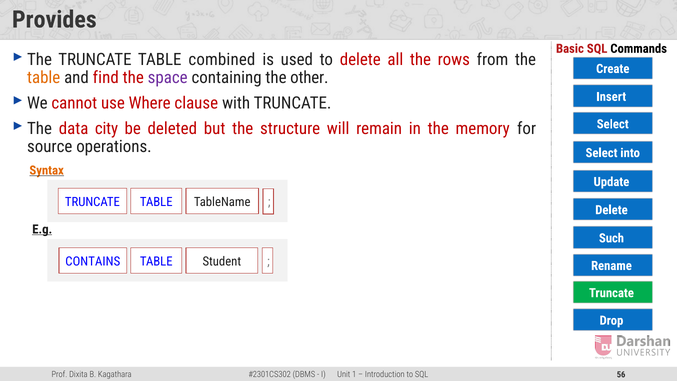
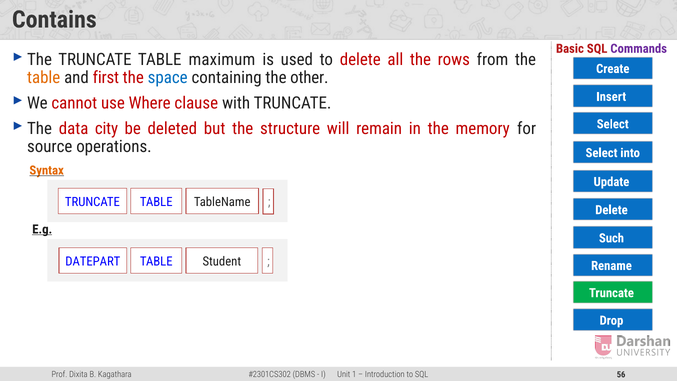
Provides: Provides -> Contains (54, 20)
Commands colour: black -> purple (639, 49)
combined: combined -> maximum (222, 60)
find: find -> first (106, 78)
space colour: purple -> blue (168, 78)
CONTAINS: CONTAINS -> DATEPART (93, 261)
